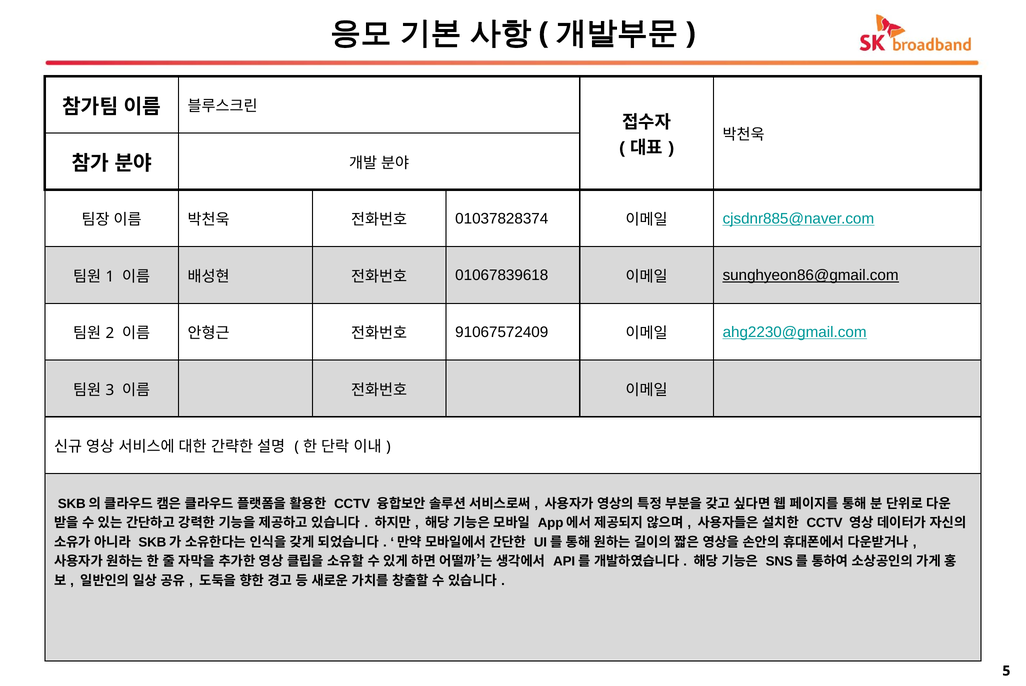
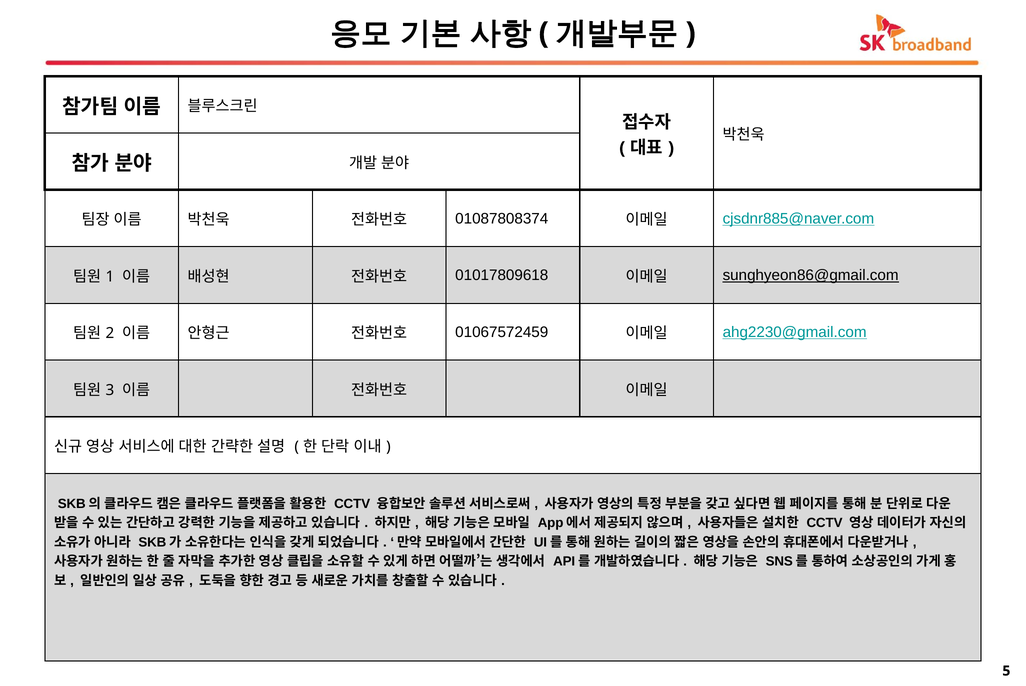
01037828374: 01037828374 -> 01087808374 (502, 218)
01067839618: 01067839618 -> 01017809618 (502, 275)
91067572409: 91067572409 -> 01067572459 (502, 332)
